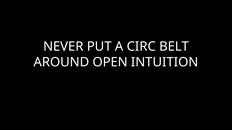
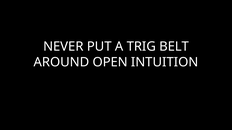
CIRC: CIRC -> TRIG (141, 47)
